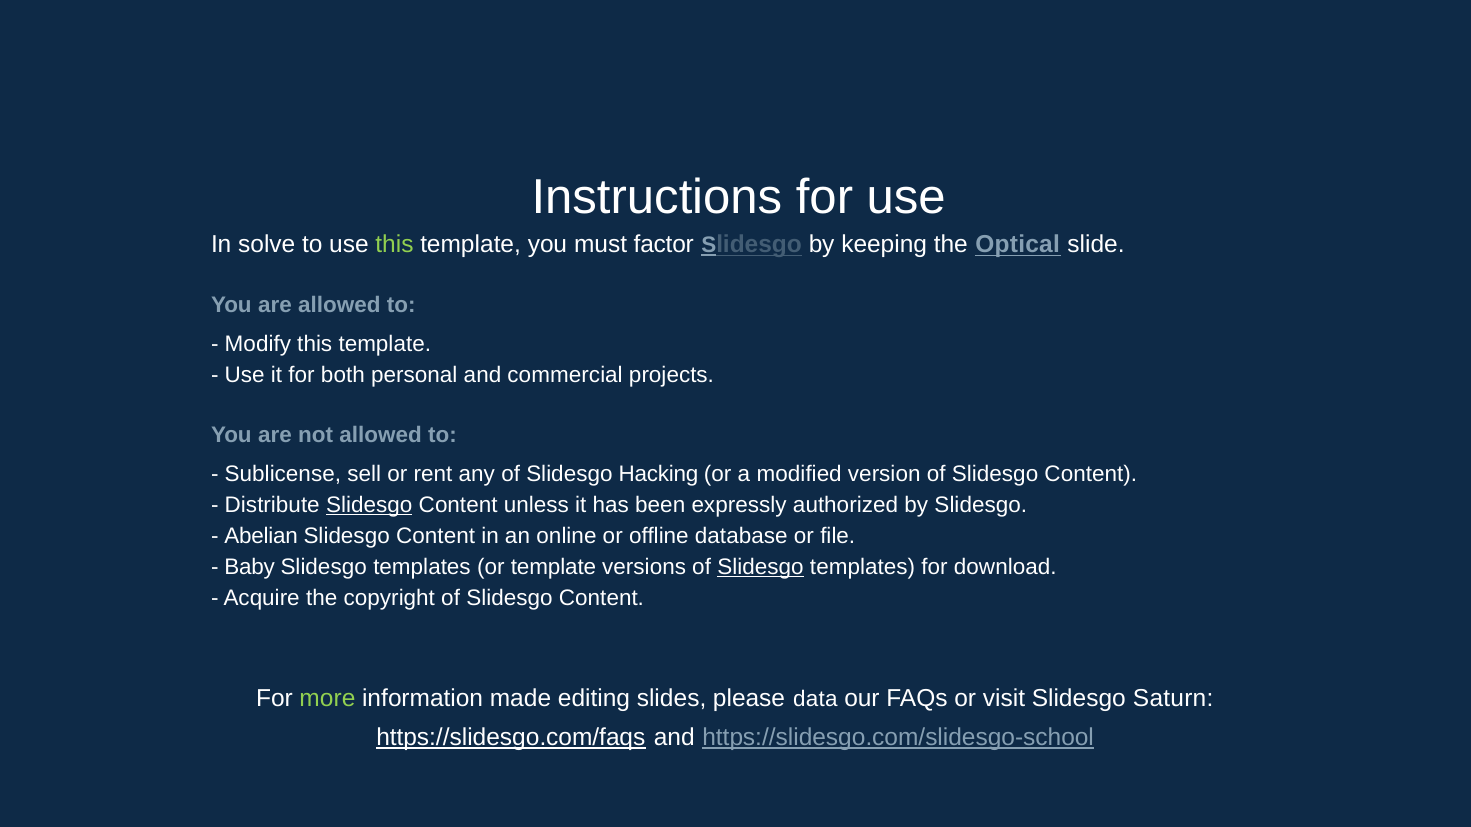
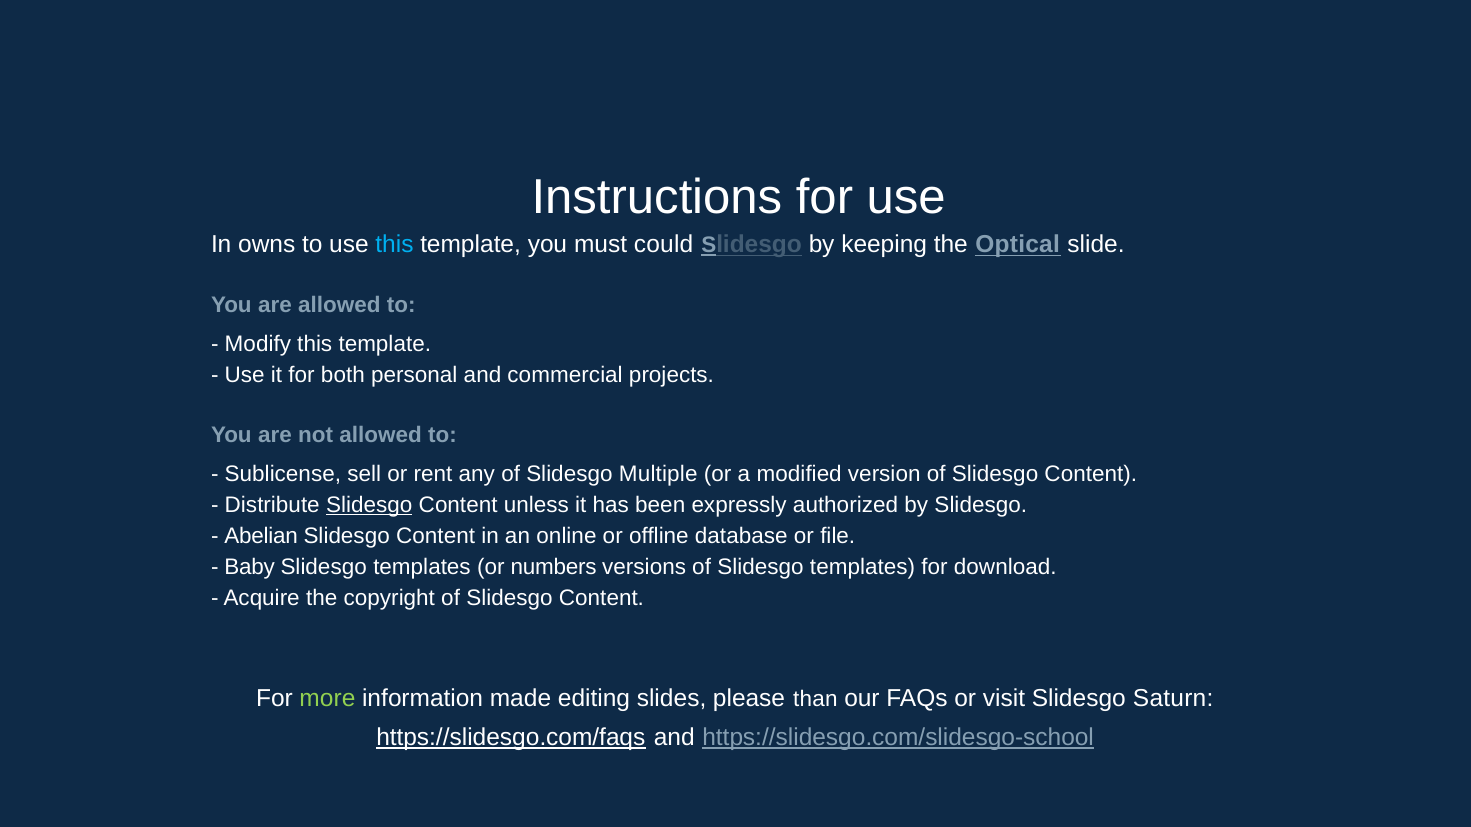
solve: solve -> owns (267, 245)
this colour: light green -> light blue (394, 245)
factor: factor -> could (664, 245)
Hacking: Hacking -> Multiple (658, 474)
or template: template -> numbers (554, 567)
Slidesgo underline: present -> none (761, 567)
data: data -> than (815, 700)
